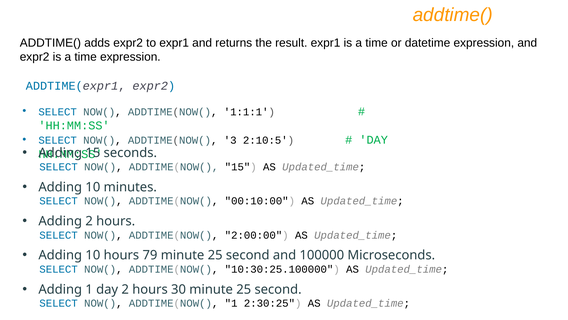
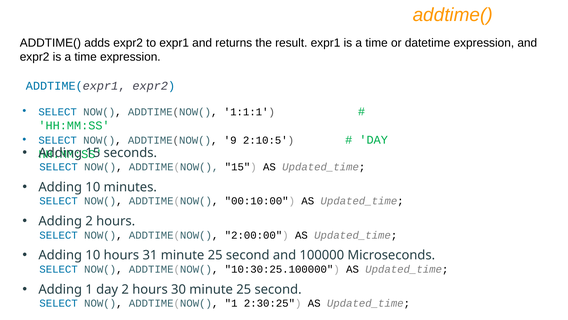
3: 3 -> 9 (230, 140)
79: 79 -> 31 (150, 255)
